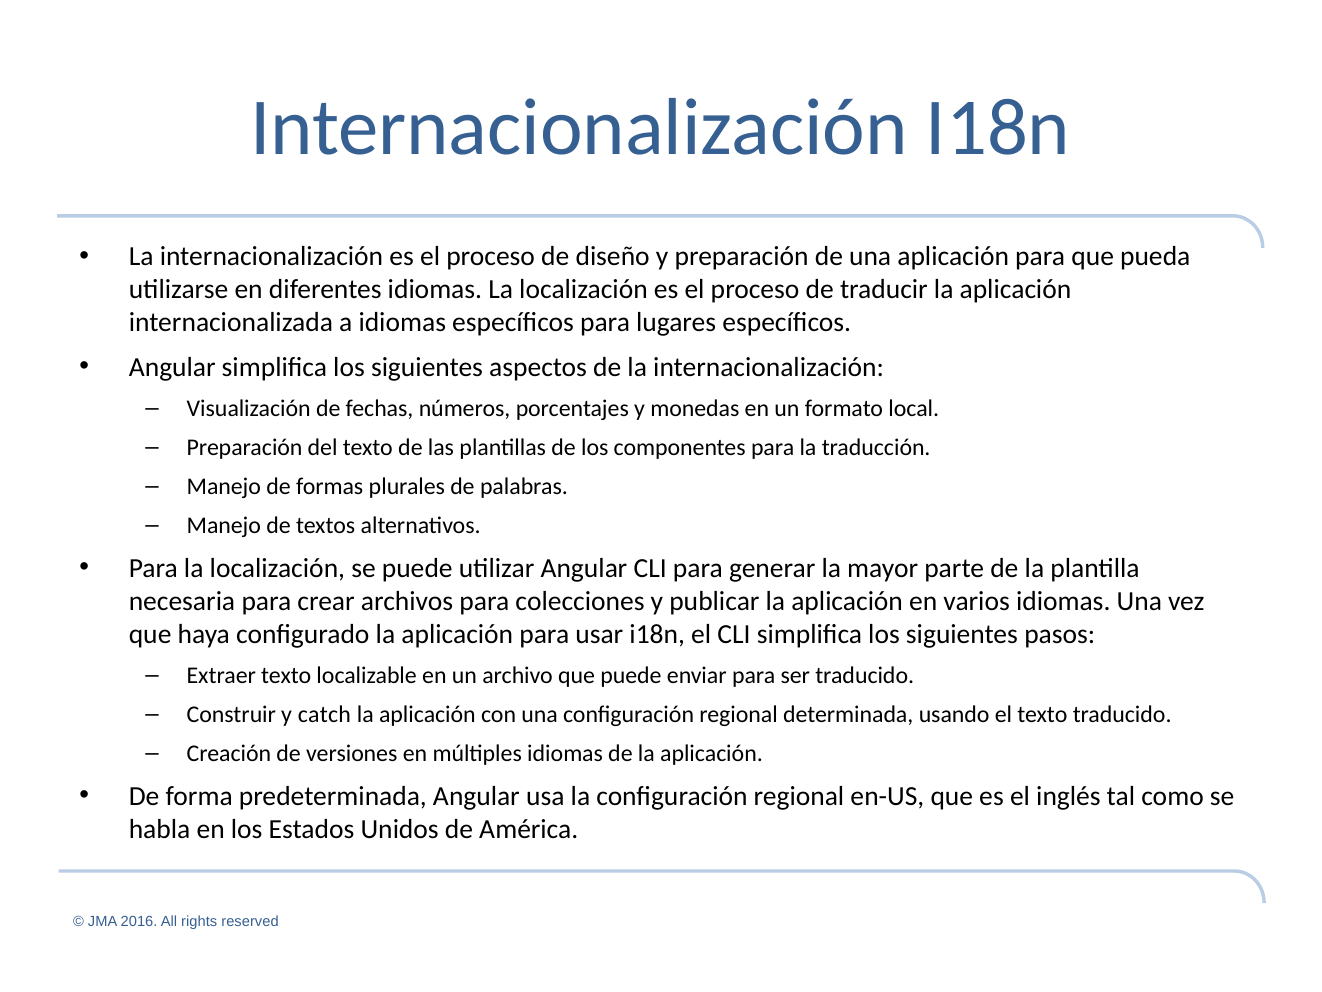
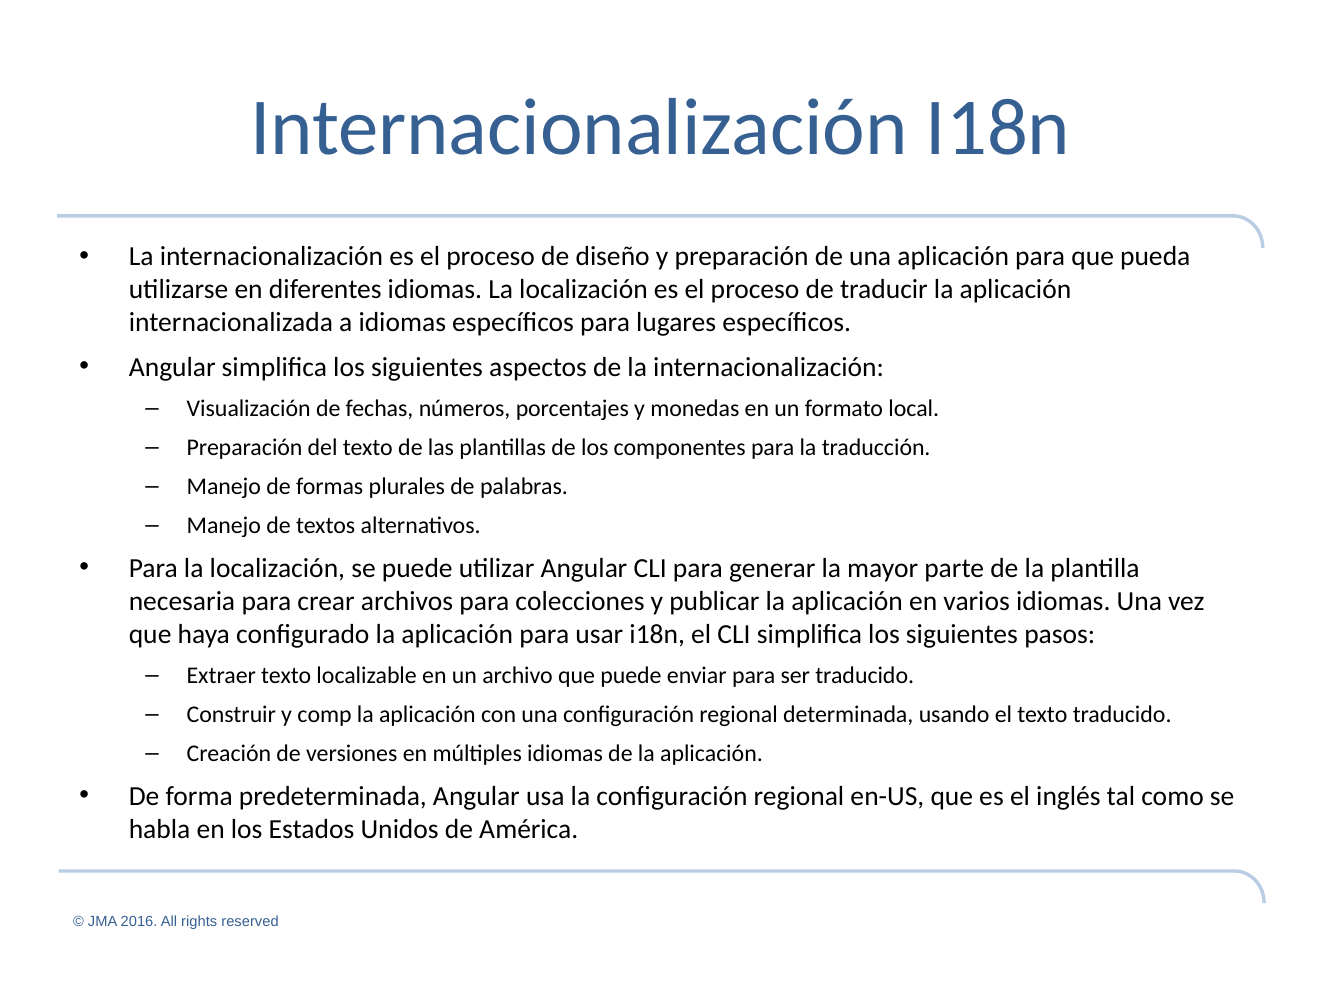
catch: catch -> comp (325, 714)
